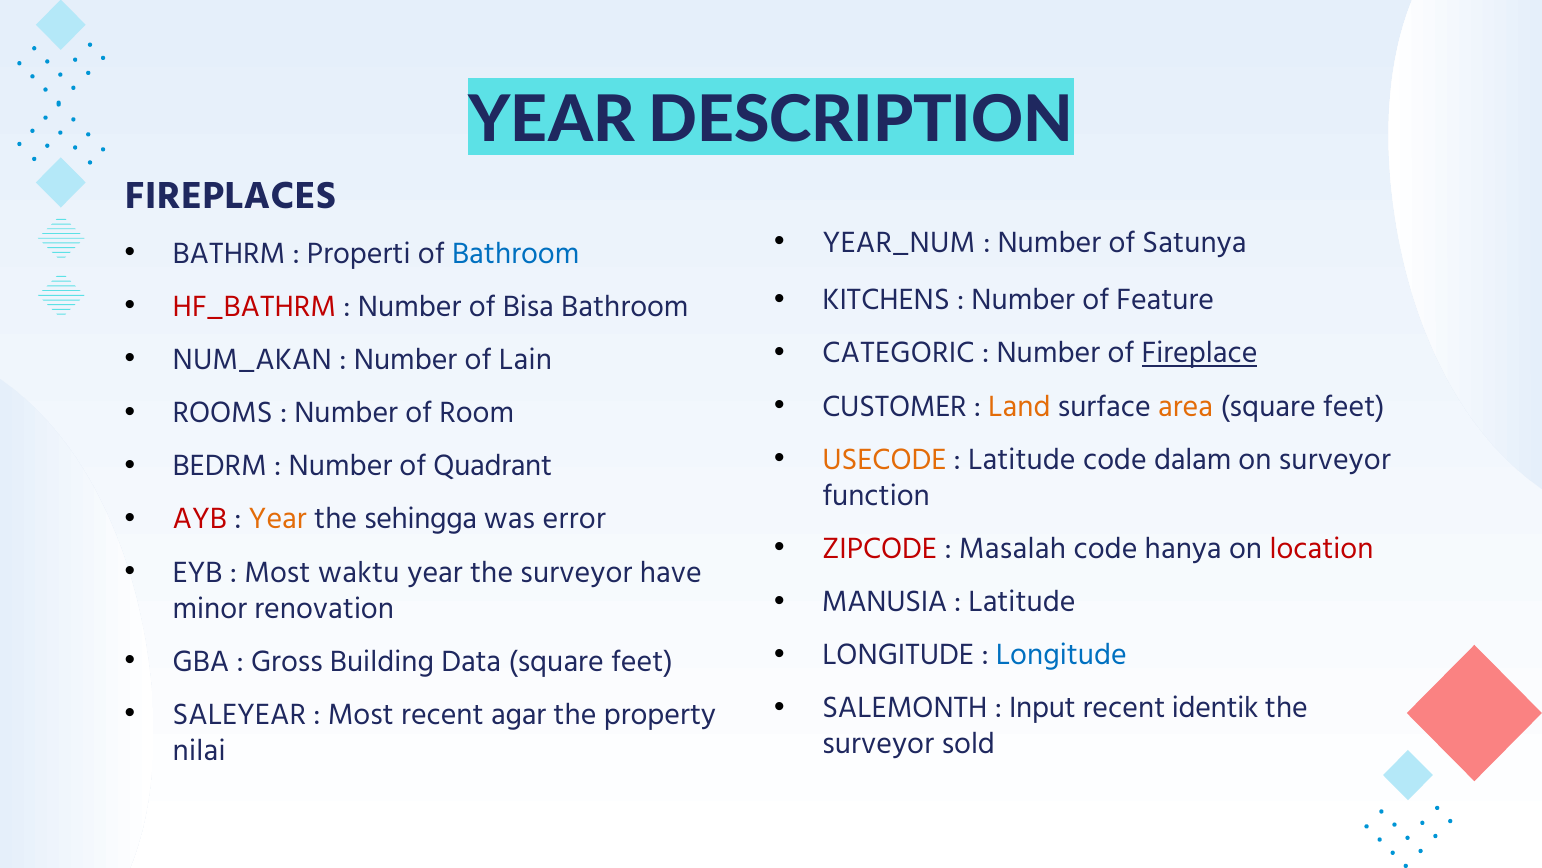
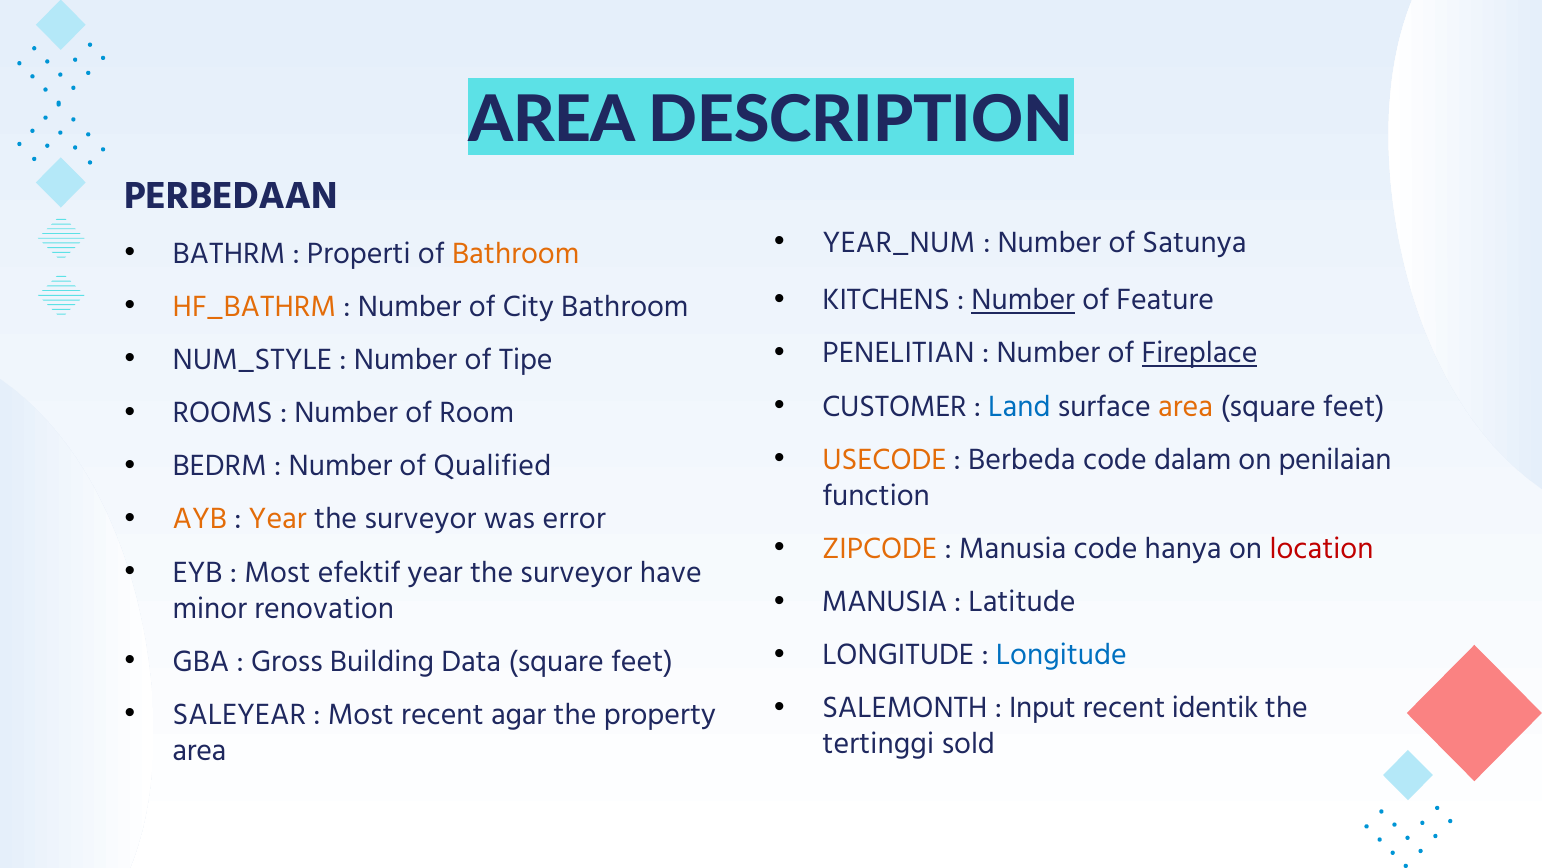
YEAR: YEAR -> AREA (552, 120)
FIREPLACES: FIREPLACES -> PERBEDAAN (231, 195)
Bathroom colour: blue -> orange (516, 253)
Number underline: none -> present (1023, 300)
HF_BATHRM colour: red -> orange (254, 306)
Bisa: Bisa -> City (528, 306)
CATEGORIC: CATEGORIC -> PENELITIAN (898, 353)
NUM_AKAN: NUM_AKAN -> NUM_STYLE (252, 359)
Lain: Lain -> Tipe (526, 359)
Land colour: orange -> blue (1019, 406)
Latitude: Latitude -> Berbeda (1022, 459)
on surveyor: surveyor -> penilaian (1335, 459)
Quadrant: Quadrant -> Qualified (492, 466)
AYB colour: red -> orange (200, 519)
sehingga: sehingga -> surveyor (421, 519)
ZIPCODE colour: red -> orange (880, 548)
Masalah: Masalah -> Manusia (1013, 548)
waktu: waktu -> efektif (359, 572)
surveyor: surveyor -> tertinggi (878, 744)
nilai: nilai -> area (199, 750)
